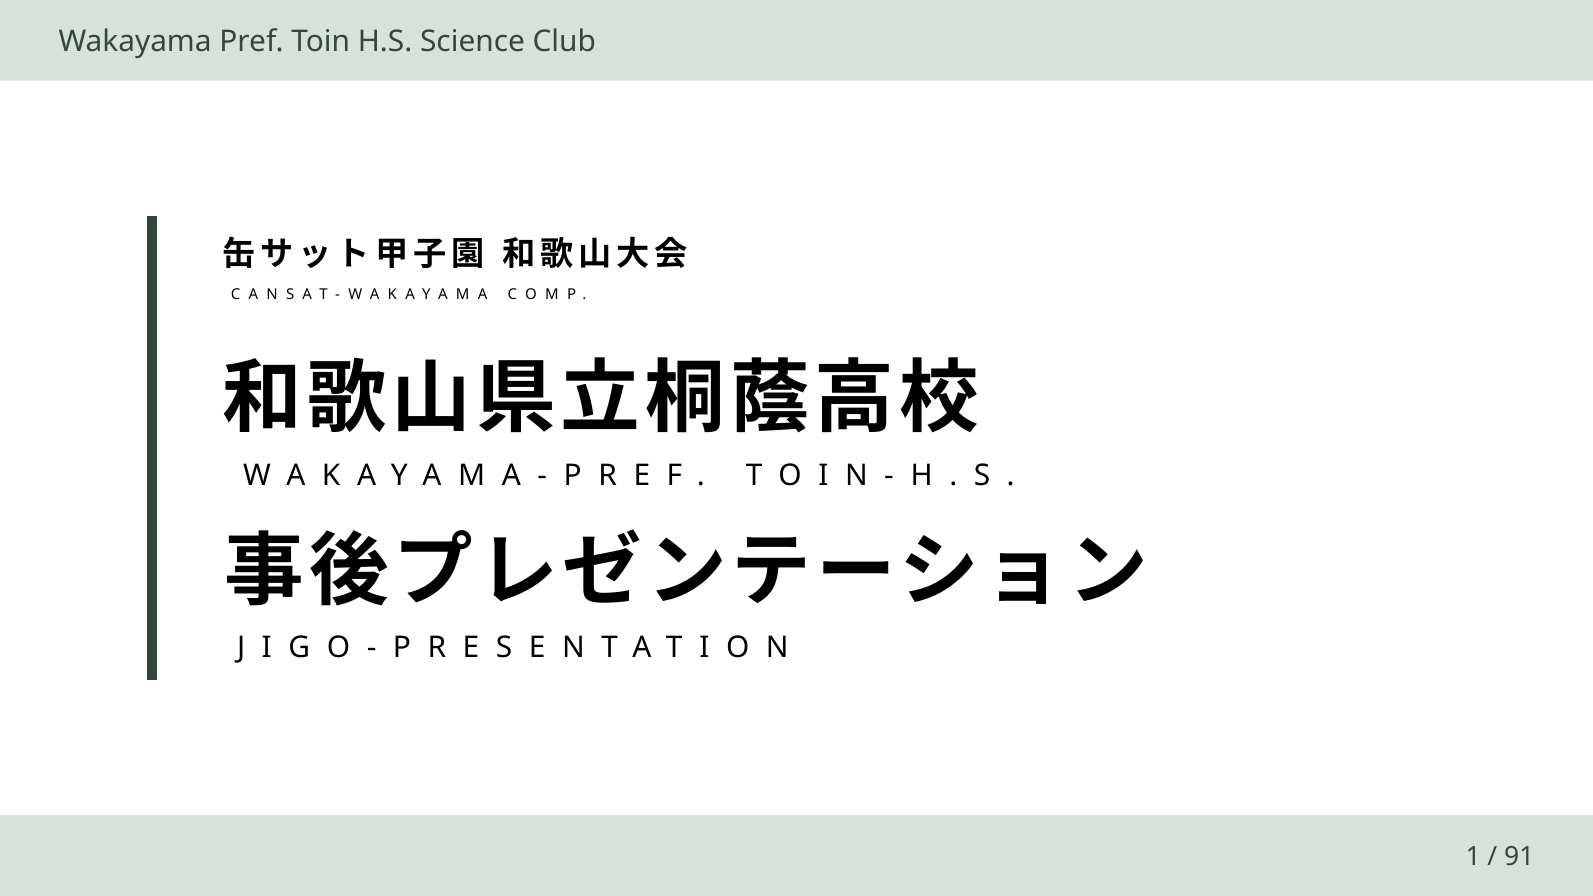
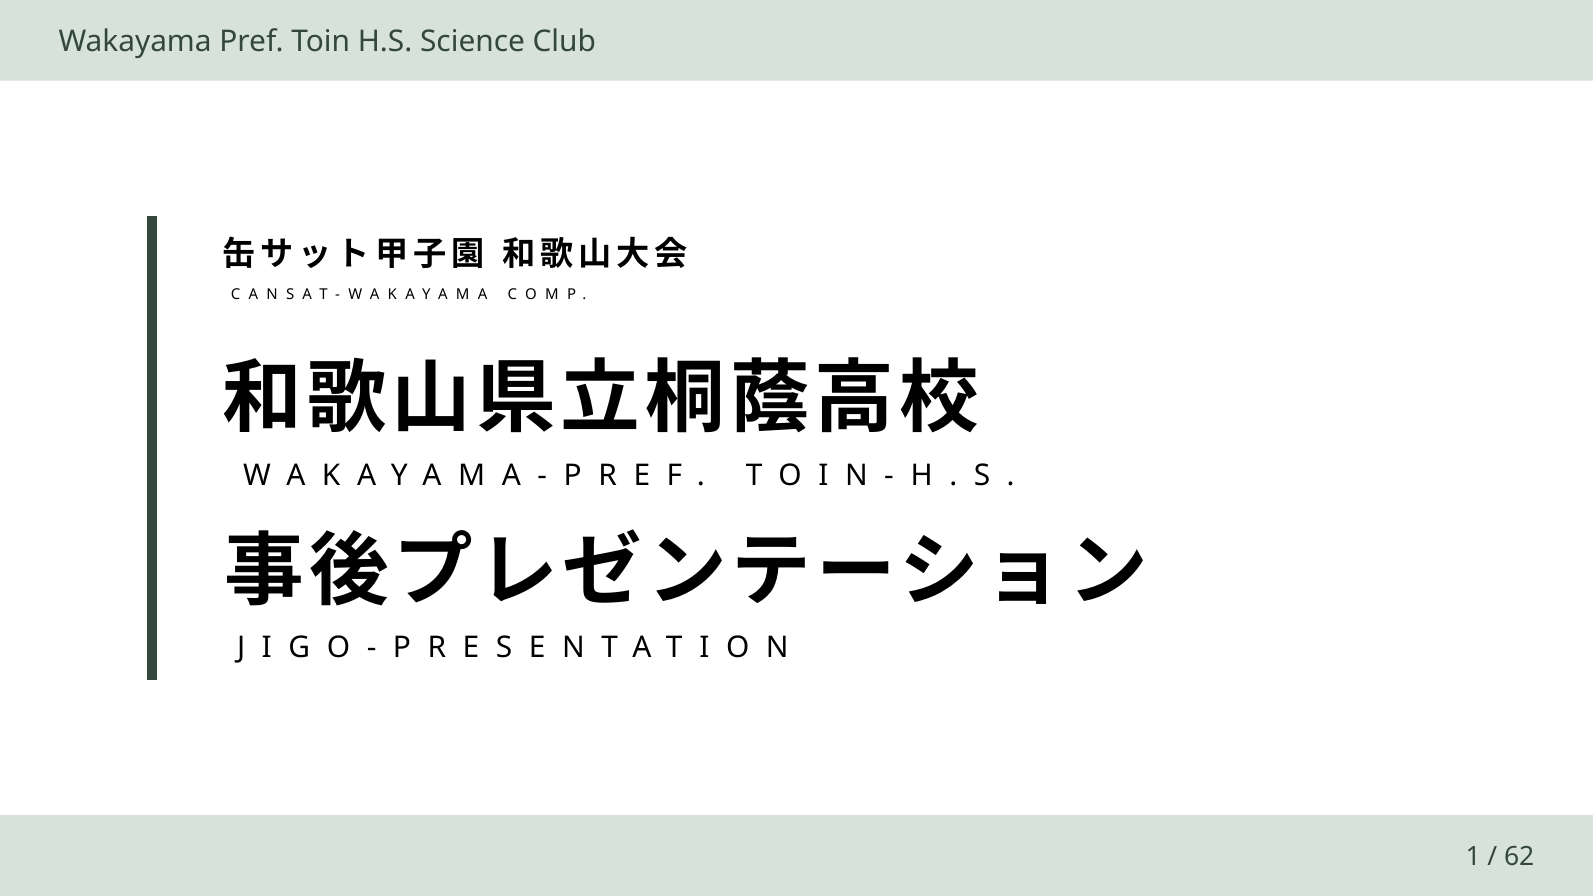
91: 91 -> 62 (1519, 857)
